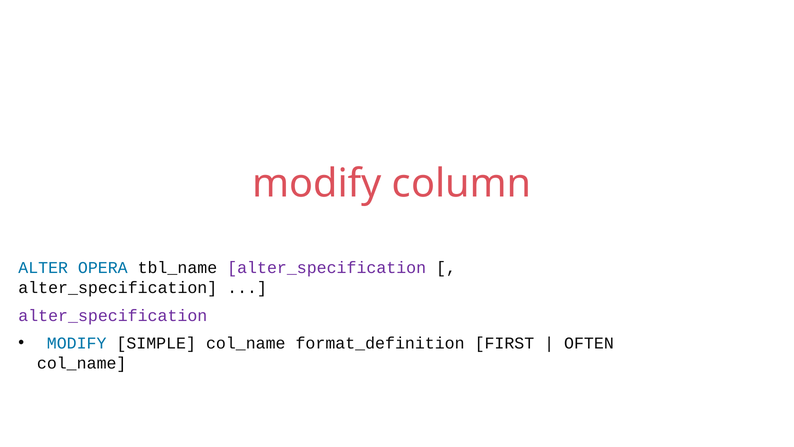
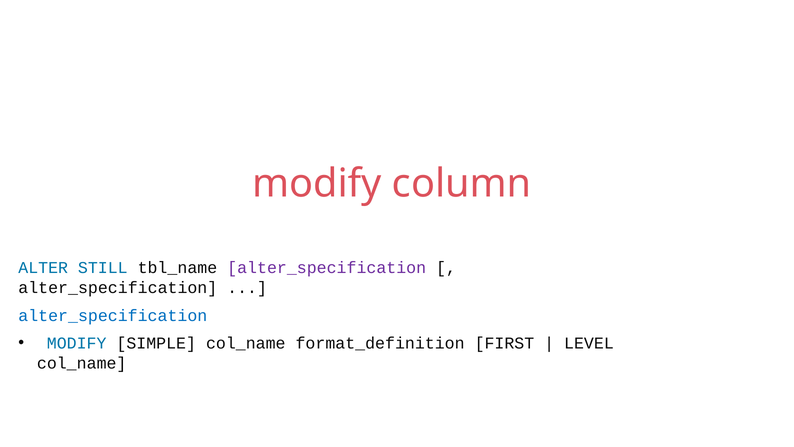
OPERA: OPERA -> STILL (103, 268)
alter_specification colour: purple -> blue (113, 315)
OFTEN: OFTEN -> LEVEL (589, 343)
